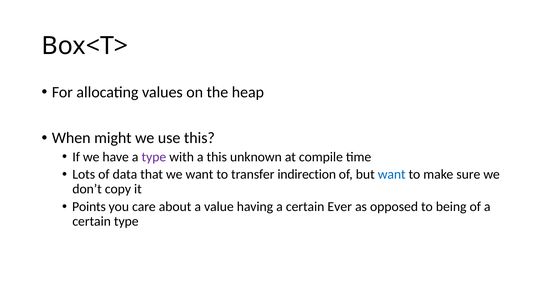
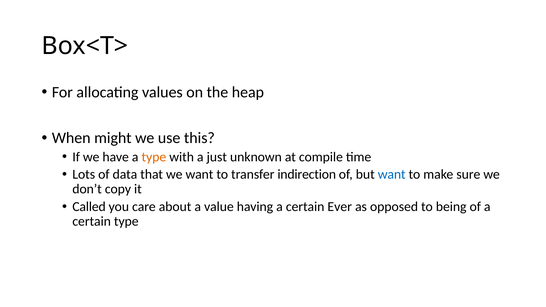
type colour: purple -> orange (154, 157)
a this: this -> just (217, 157)
Points: Points -> Called (89, 207)
